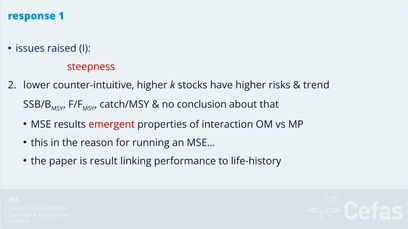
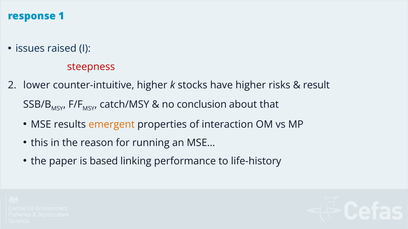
trend: trend -> result (316, 85)
emergent colour: red -> orange (112, 125)
result: result -> based (104, 161)
